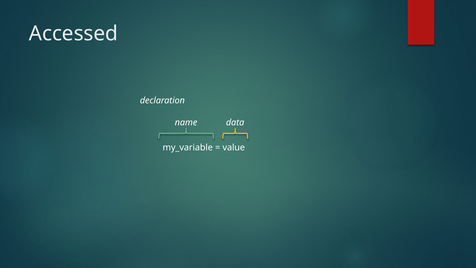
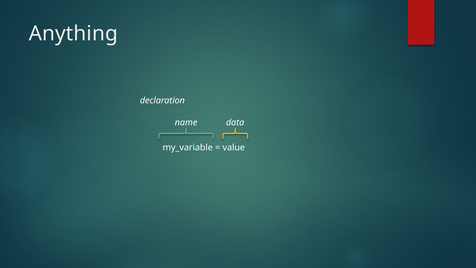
Accessed: Accessed -> Anything (73, 33)
